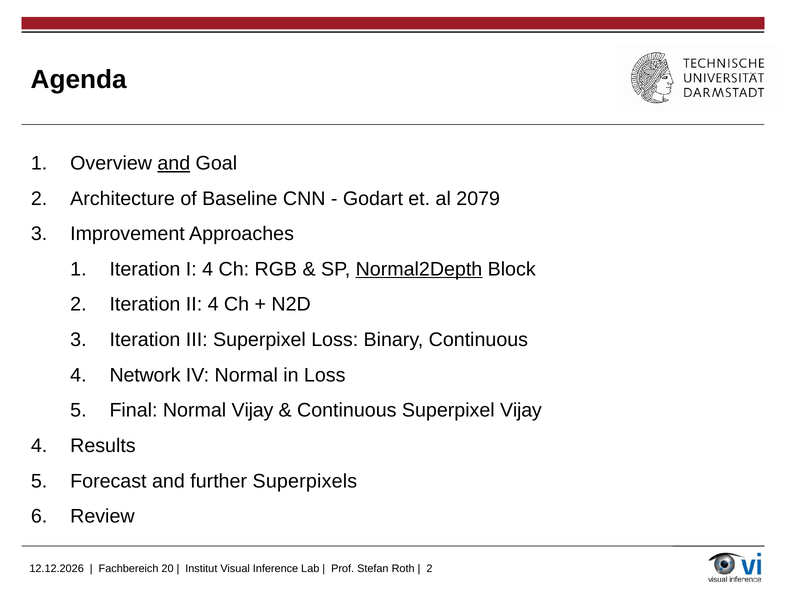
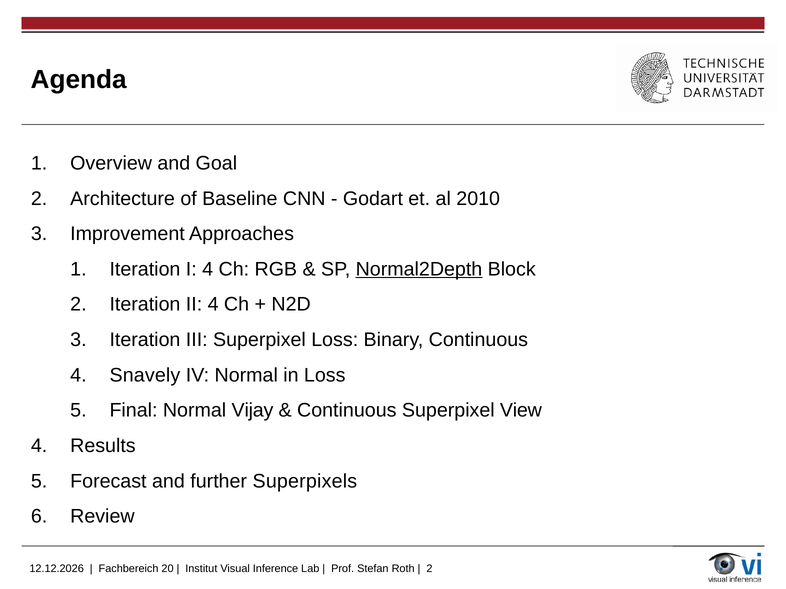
and underline: present -> none (174, 163)
2079: 2079 -> 2010 (478, 199)
Network: Network -> Snavely (145, 375)
Superpixel Vijay: Vijay -> View (521, 411)
